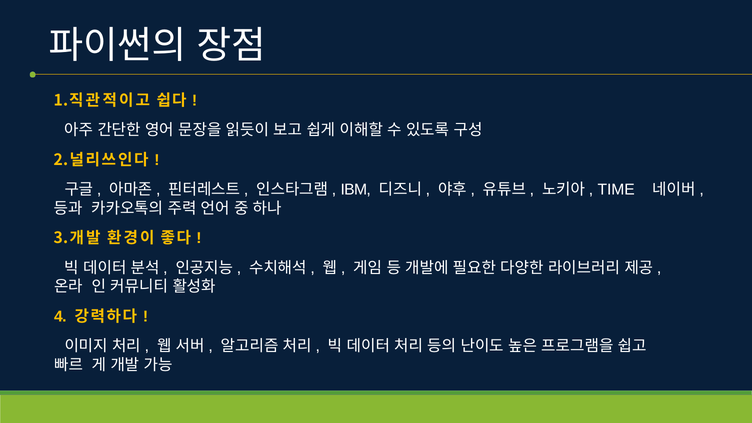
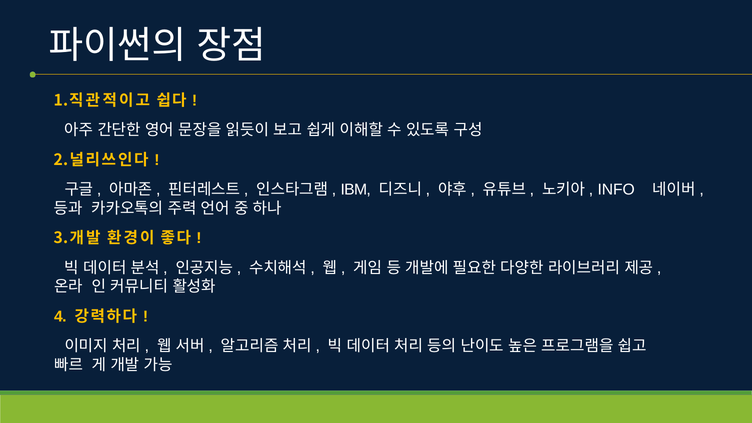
TIME: TIME -> INFO (616, 190)
